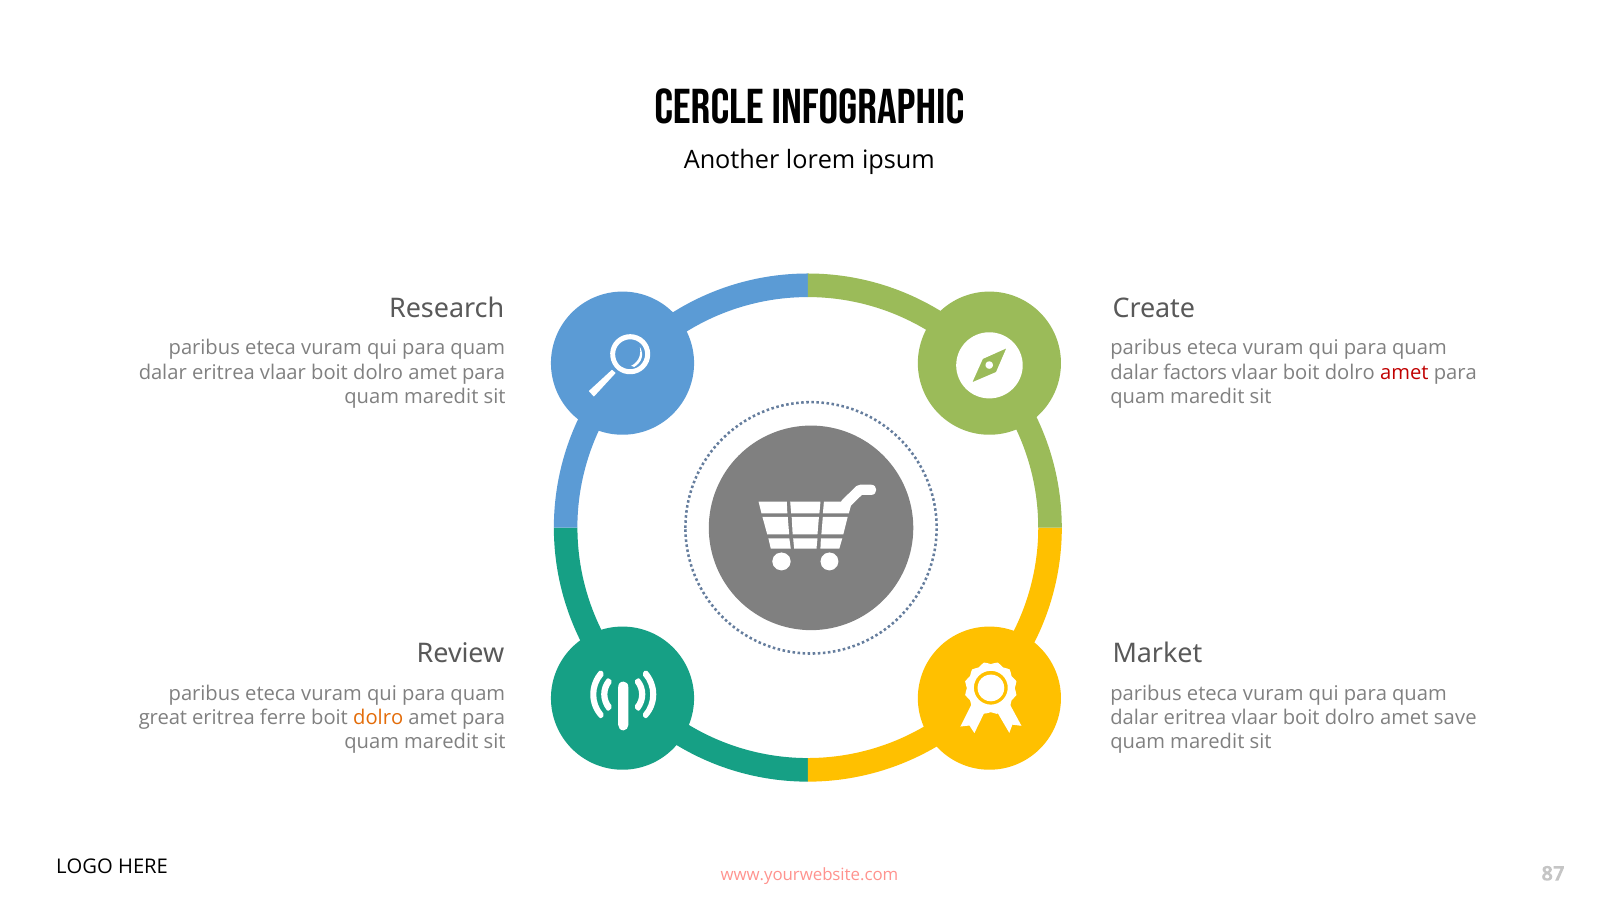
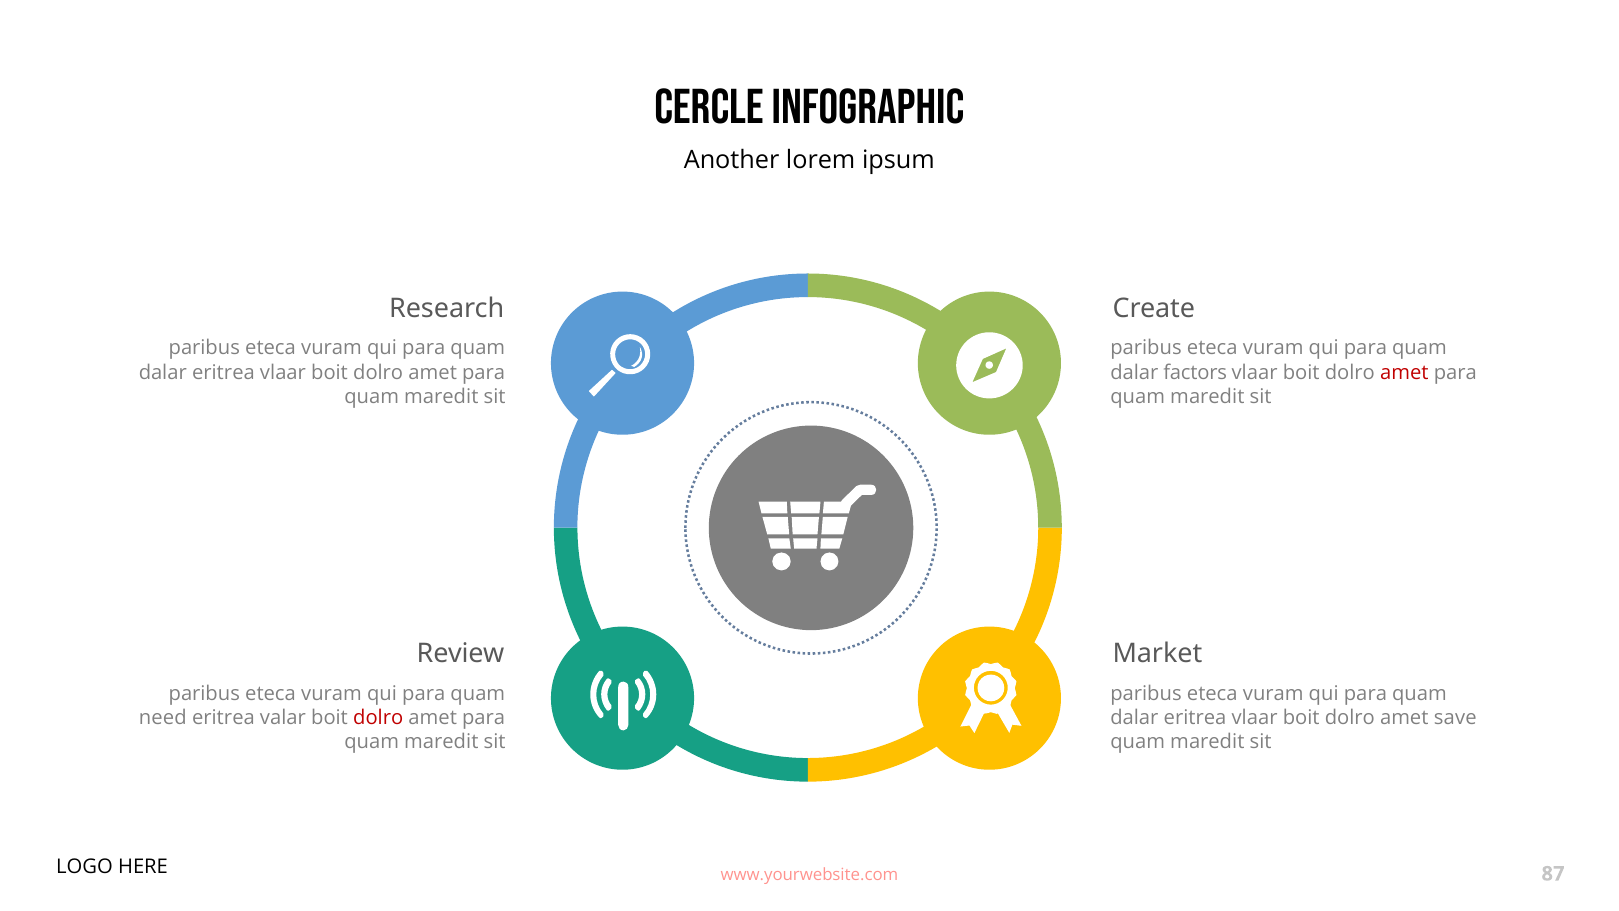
great: great -> need (163, 717)
ferre: ferre -> valar (283, 717)
dolro colour: orange -> red (378, 717)
